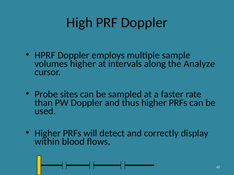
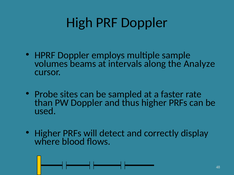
volumes higher: higher -> beams (83, 64)
within: within -> where (47, 142)
